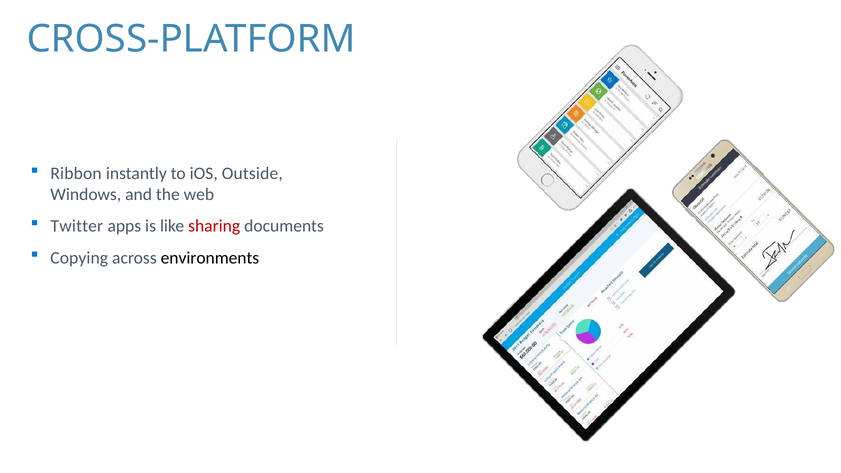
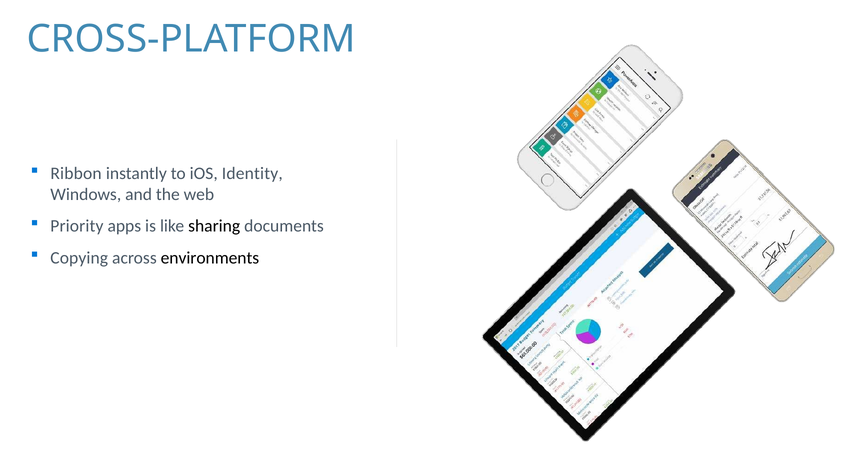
Outside: Outside -> Identity (252, 174)
Twitter: Twitter -> Priority (77, 226)
sharing colour: red -> black (214, 226)
